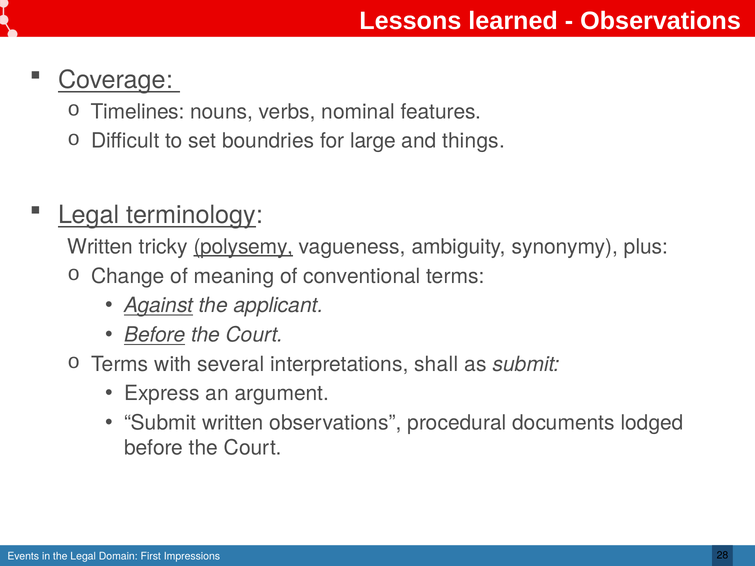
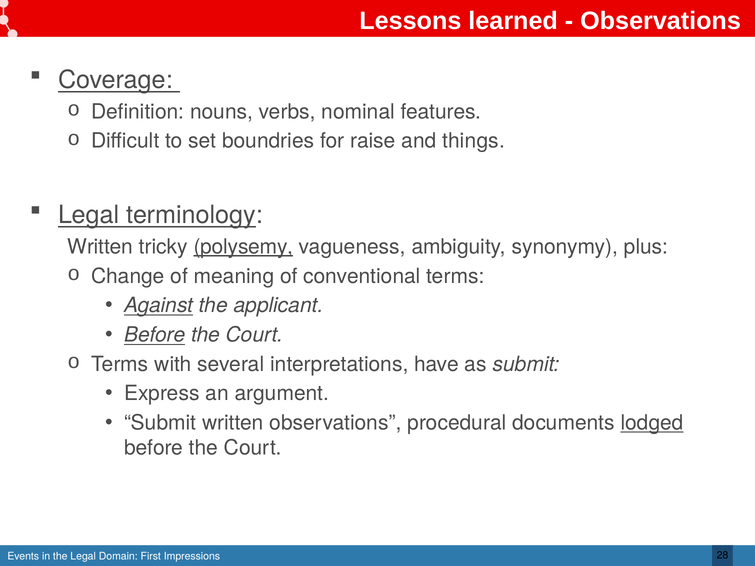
Timelines: Timelines -> Definition (138, 112)
large: large -> raise (373, 141)
shall: shall -> have (436, 364)
lodged underline: none -> present (652, 423)
